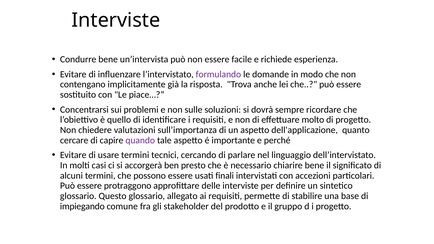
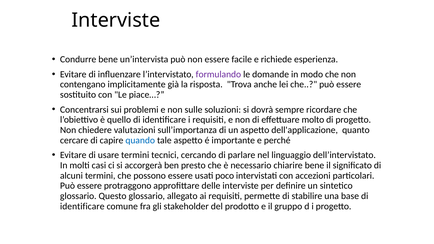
quando colour: purple -> blue (140, 140)
finali: finali -> poco (225, 176)
impiegando: impiegando -> identificare (82, 206)
